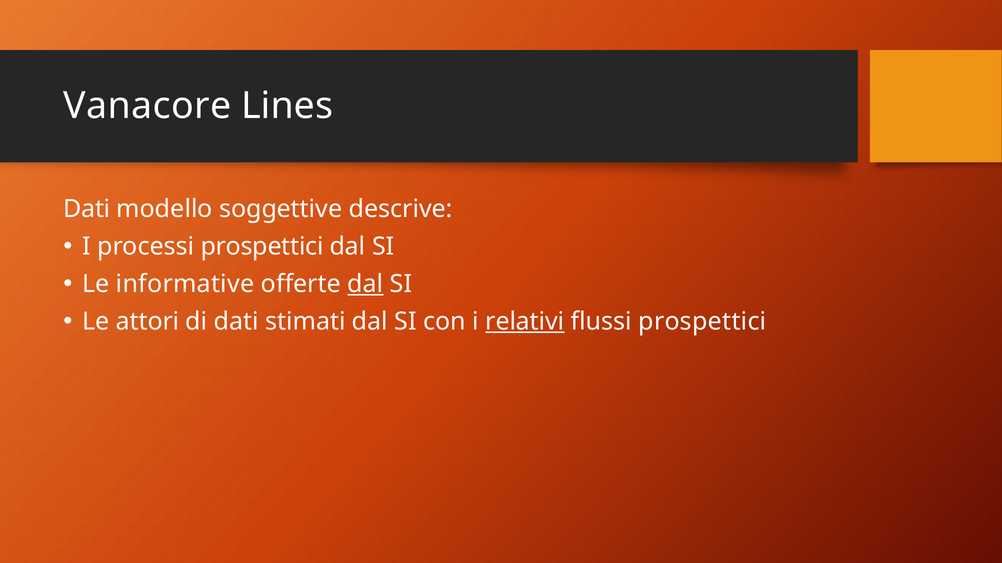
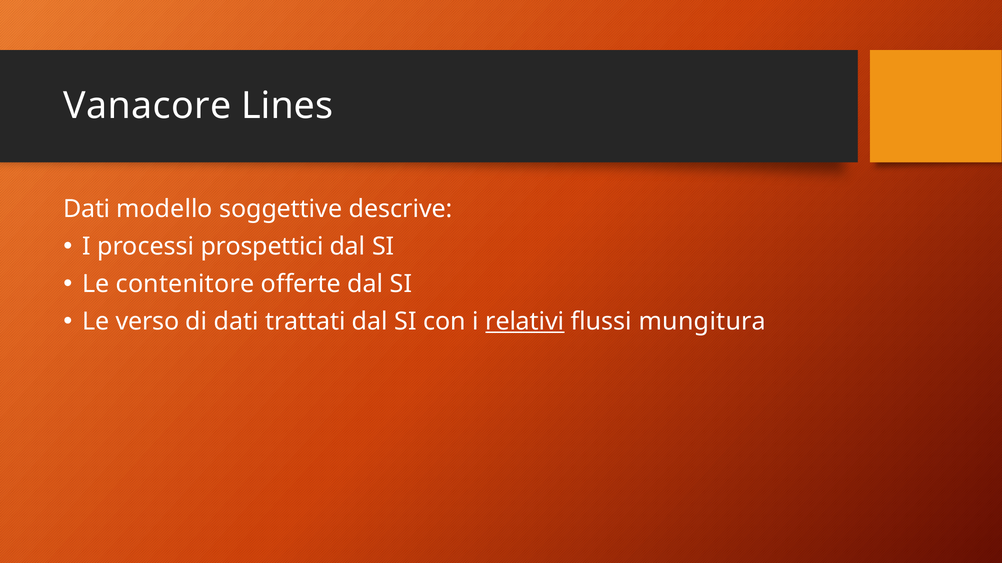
informative: informative -> contenitore (185, 284)
dal underline: present -> none (365, 284)
attori: attori -> verso (148, 322)
stimati: stimati -> trattati (305, 322)
flussi prospettici: prospettici -> mungitura (702, 322)
